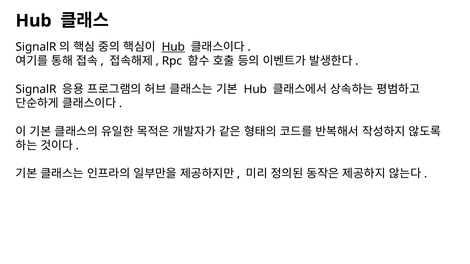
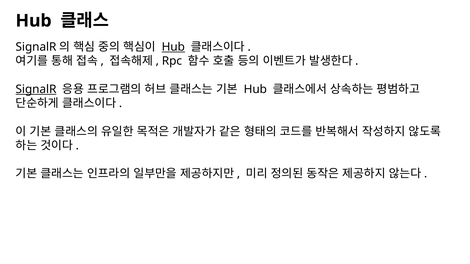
SignalR underline: none -> present (36, 89)
